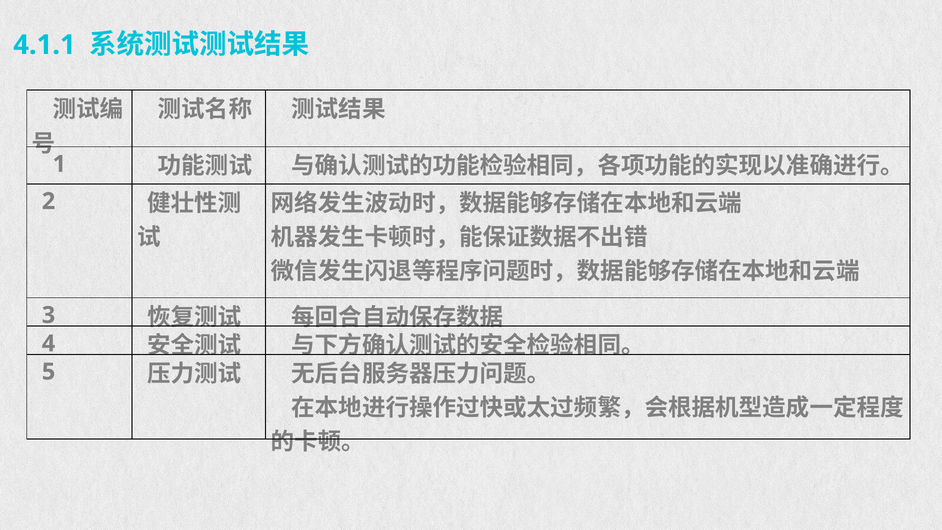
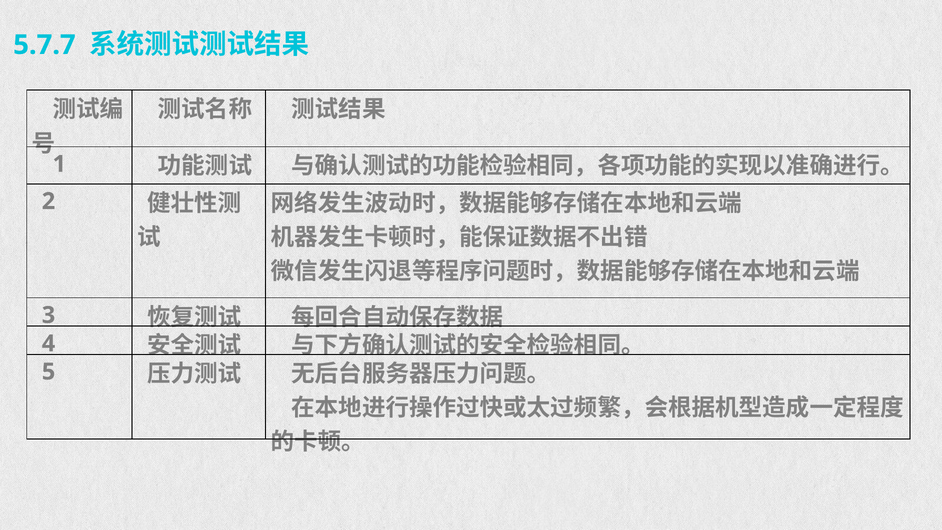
4.1.1: 4.1.1 -> 5.7.7 (44, 45)
